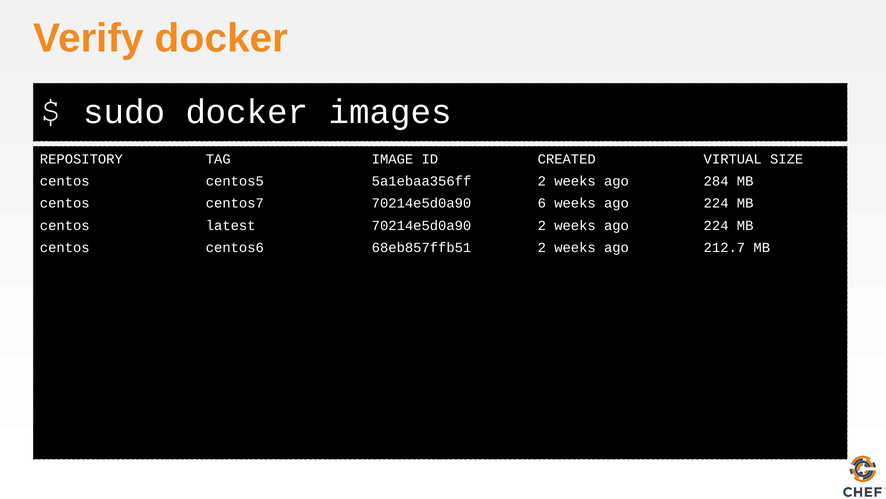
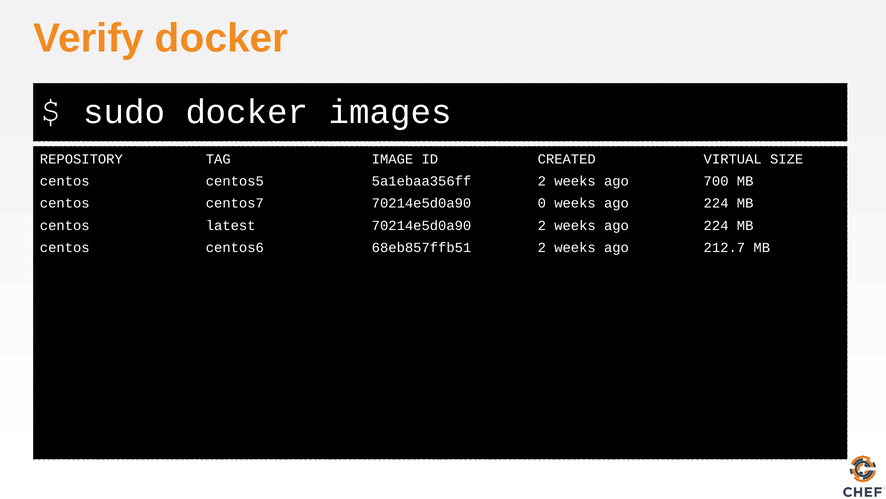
284: 284 -> 700 (716, 181)
6: 6 -> 0 (542, 203)
